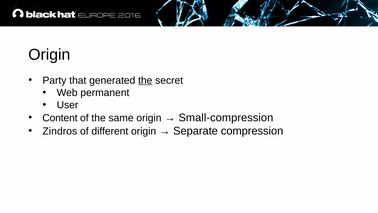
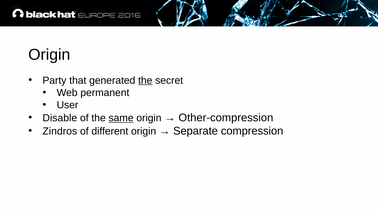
Content: Content -> Disable (60, 118)
same underline: none -> present (121, 118)
Small-compression: Small-compression -> Other-compression (226, 118)
